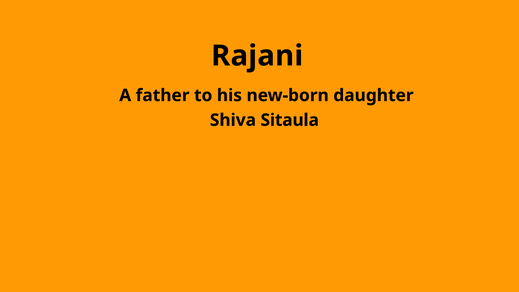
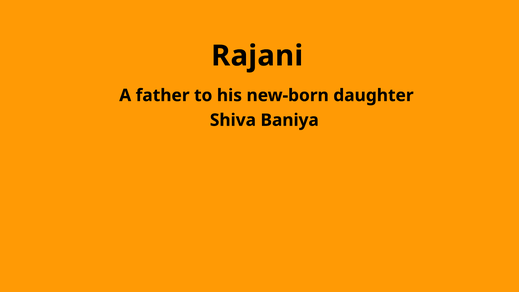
Sitaula: Sitaula -> Baniya (290, 120)
